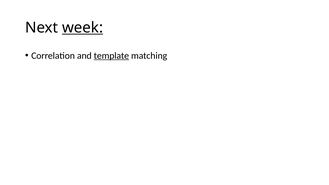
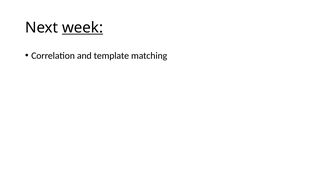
template underline: present -> none (111, 56)
